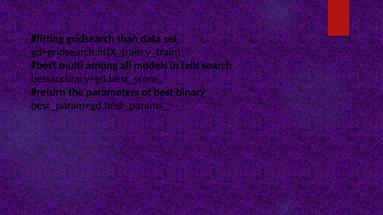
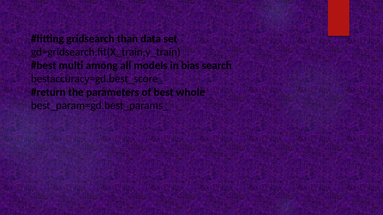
falls: falls -> bias (190, 65)
binary: binary -> whole (191, 92)
